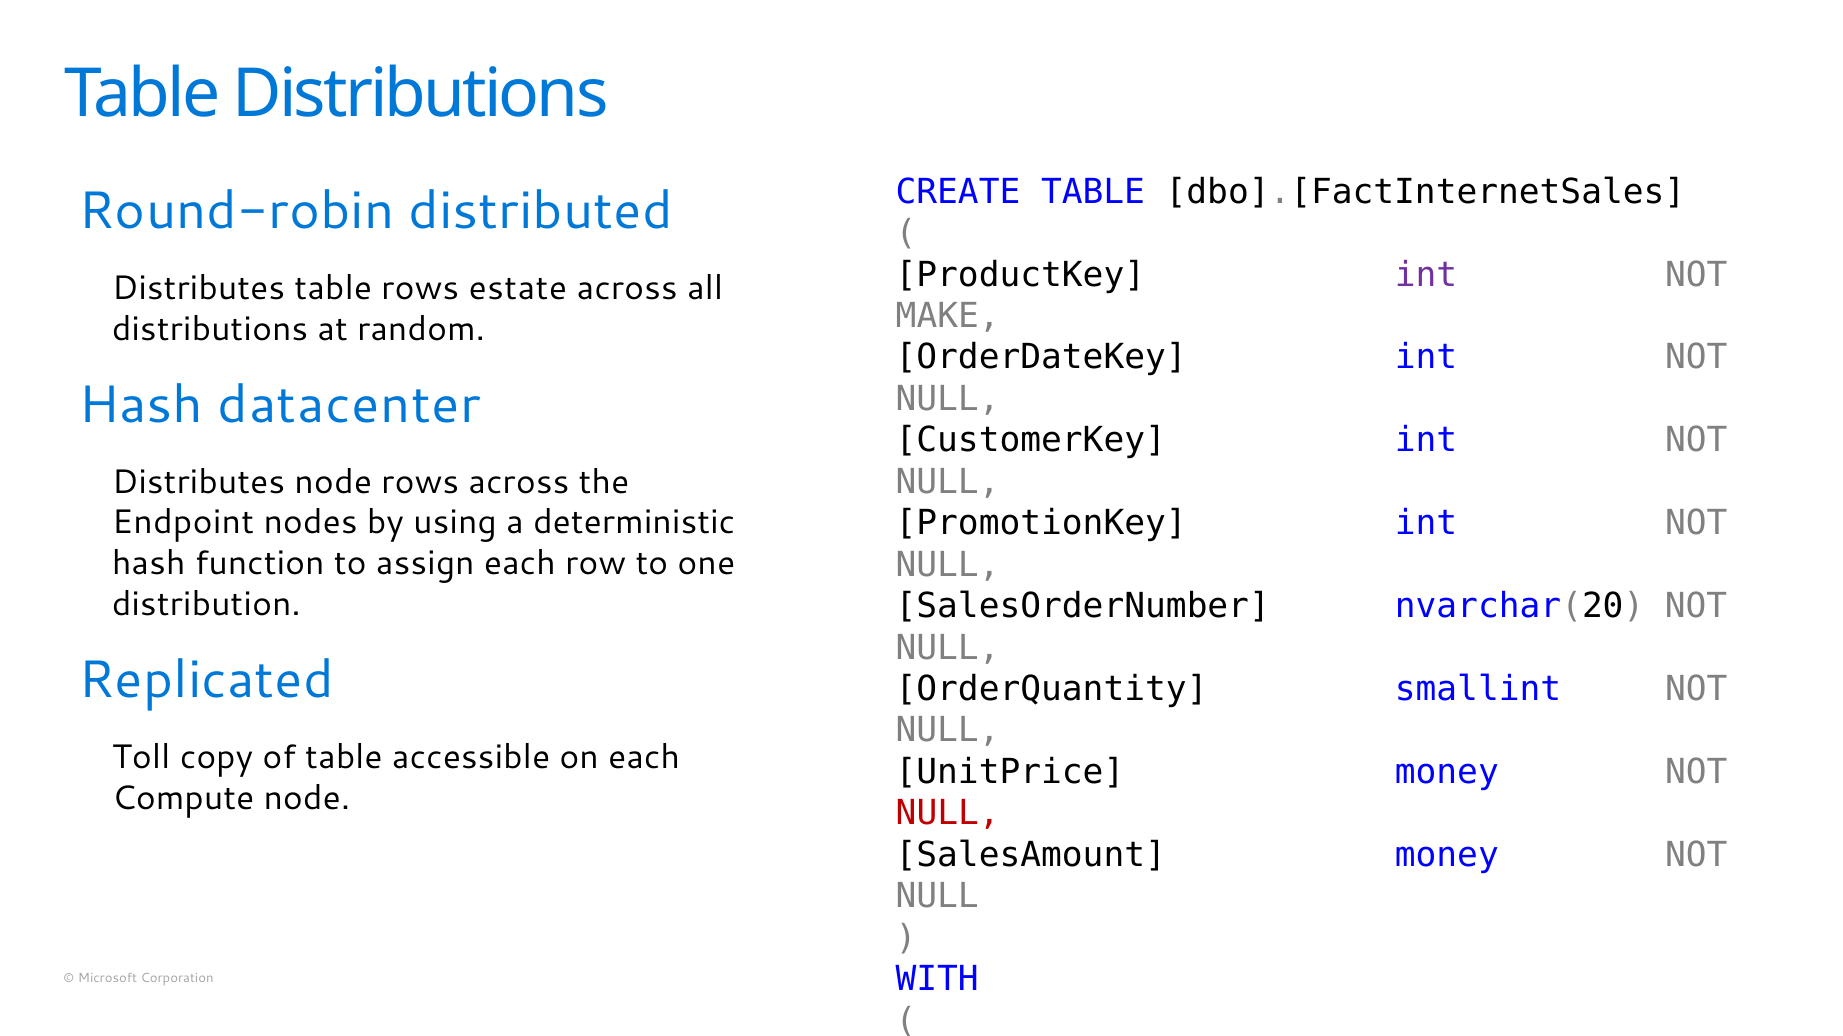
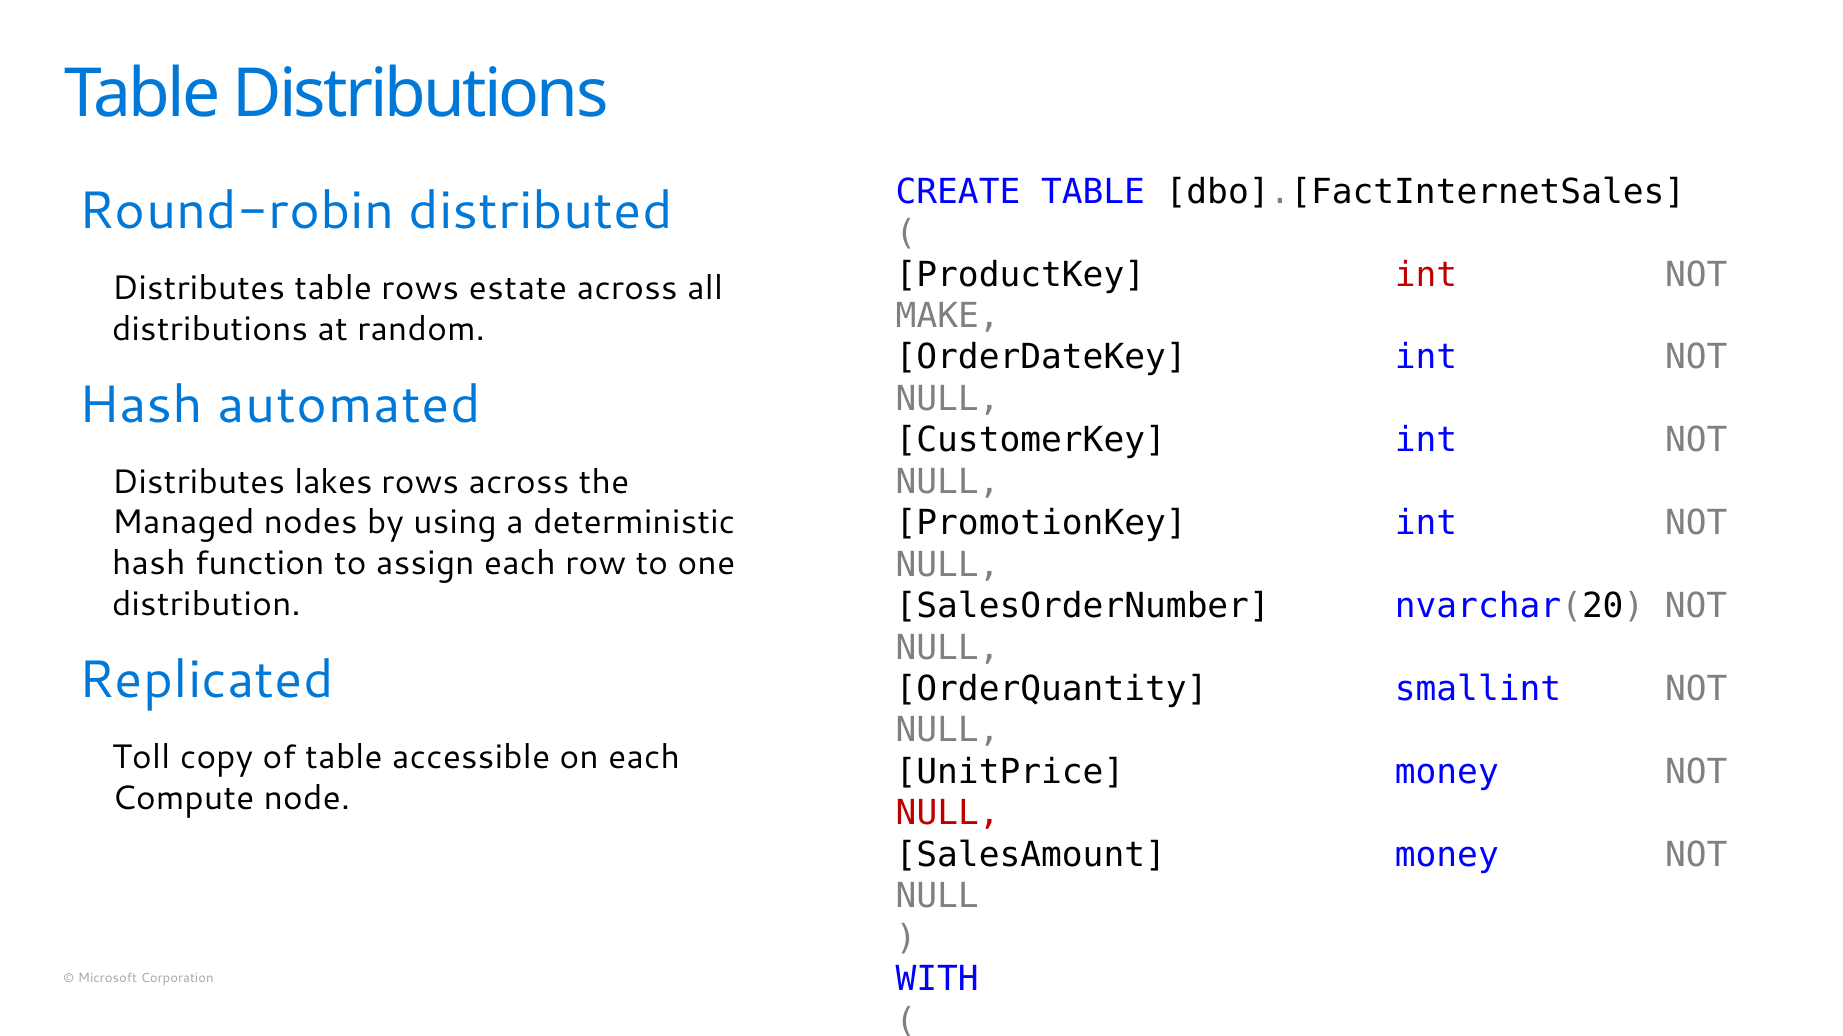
int colour: purple -> red (1426, 275)
datacenter: datacenter -> automated (349, 405)
Distributes node: node -> lakes (333, 482)
Endpoint: Endpoint -> Managed (183, 523)
